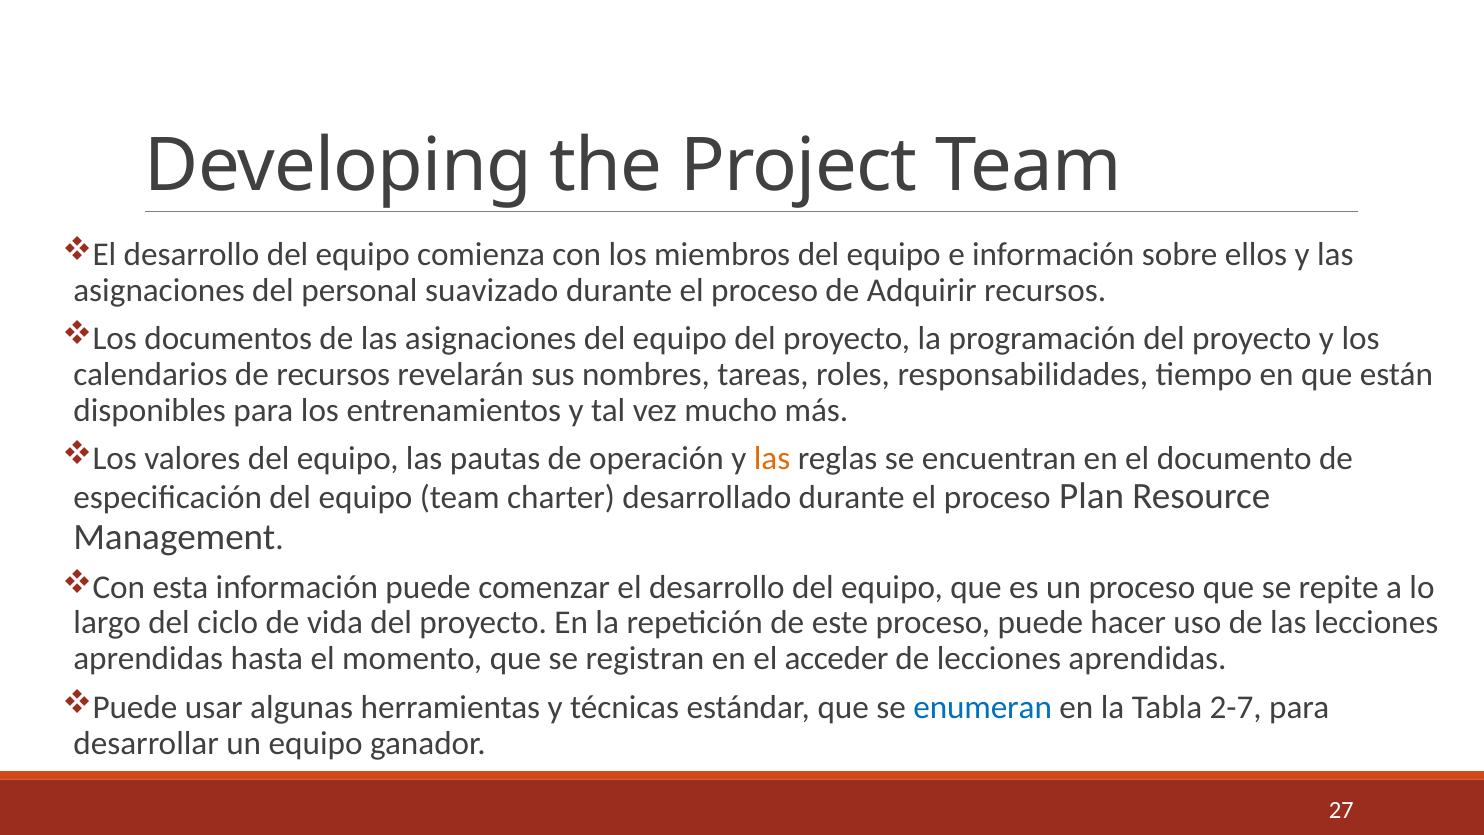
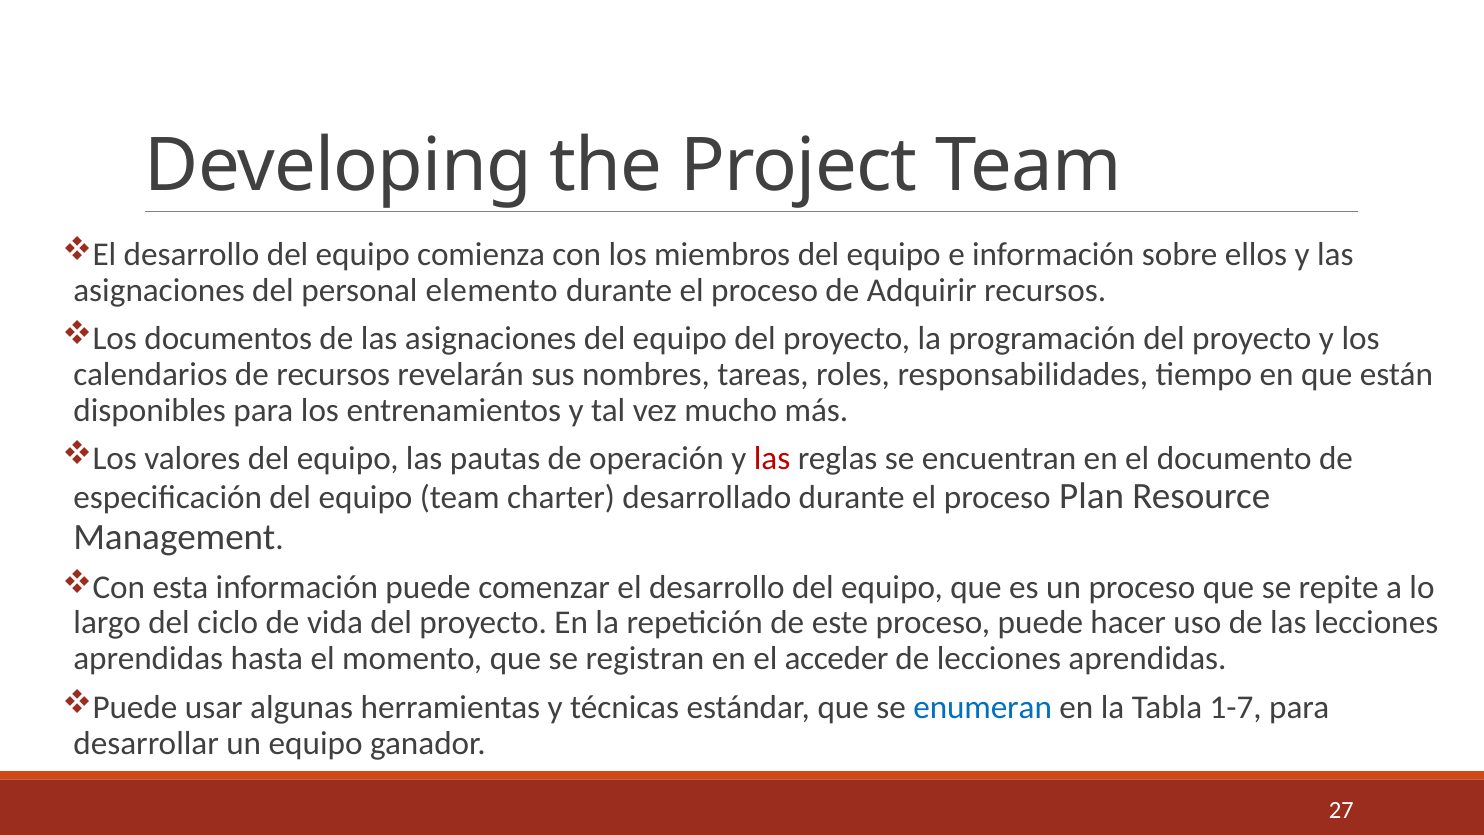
suavizado: suavizado -> elemento (492, 290)
las colour: orange -> red (772, 459)
2-7: 2-7 -> 1-7 (1236, 707)
